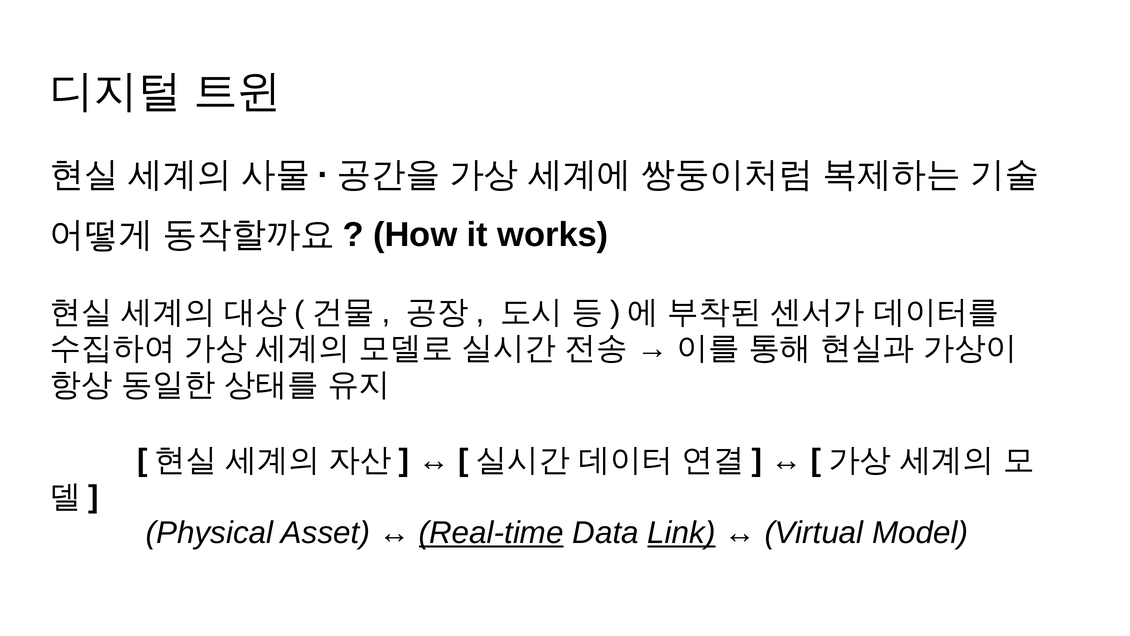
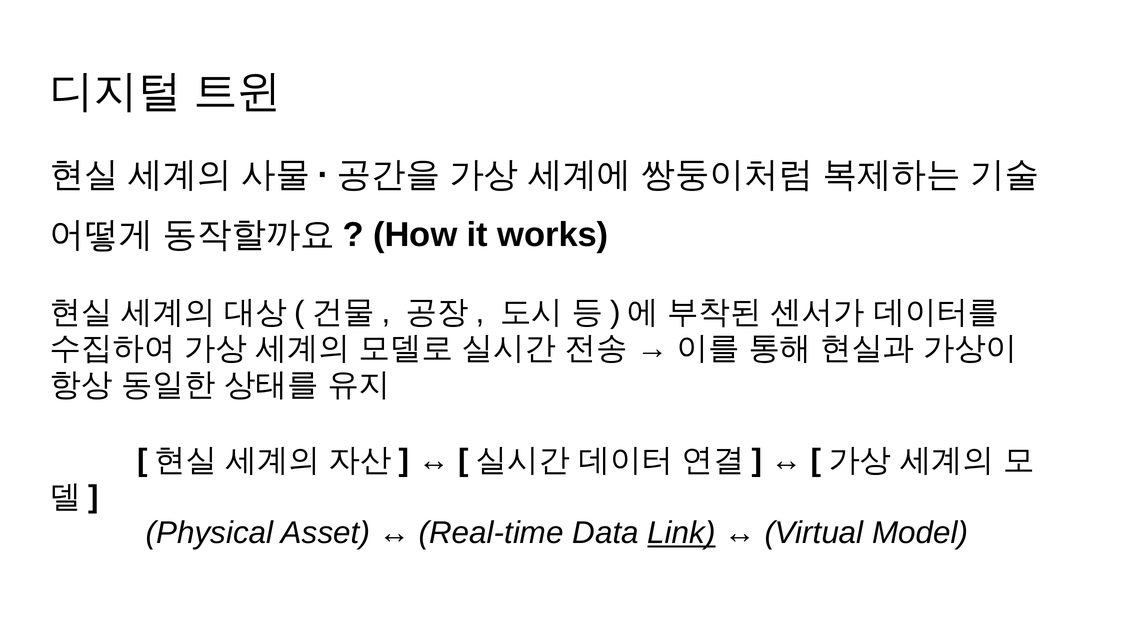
Real-time underline: present -> none (491, 533)
